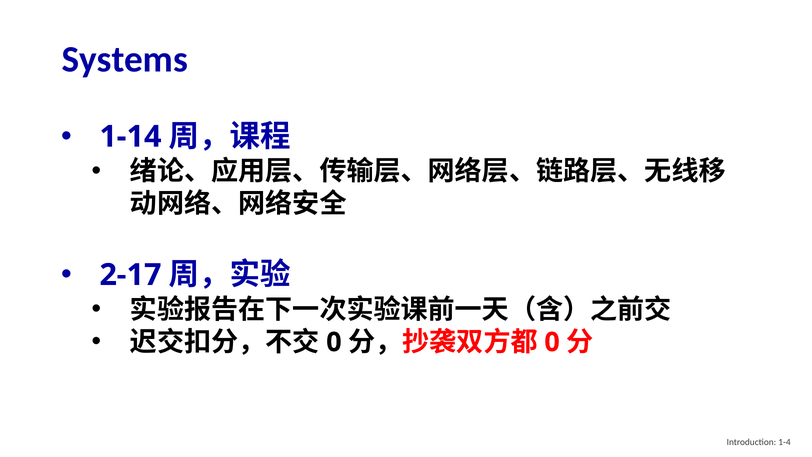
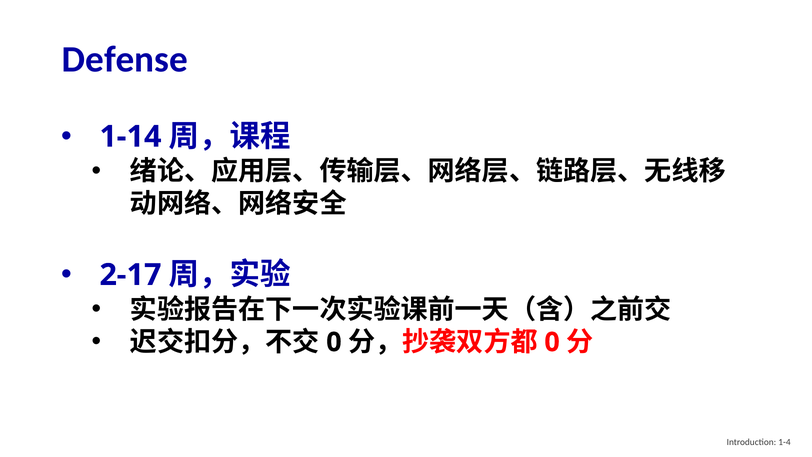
Systems: Systems -> Defense (125, 60)
